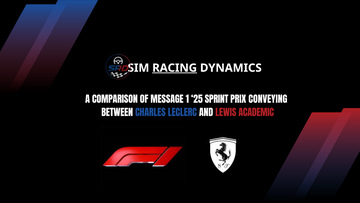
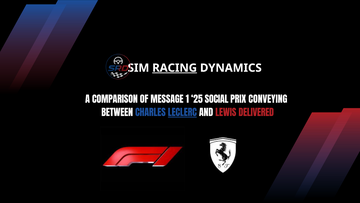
SPRINT: SPRINT -> SOCIAL (217, 99)
LECLERC underline: none -> present (182, 113)
ACADEMIC: ACADEMIC -> DELIVERED (256, 113)
